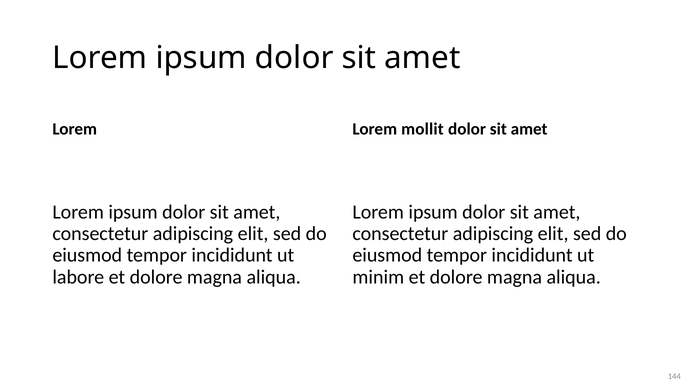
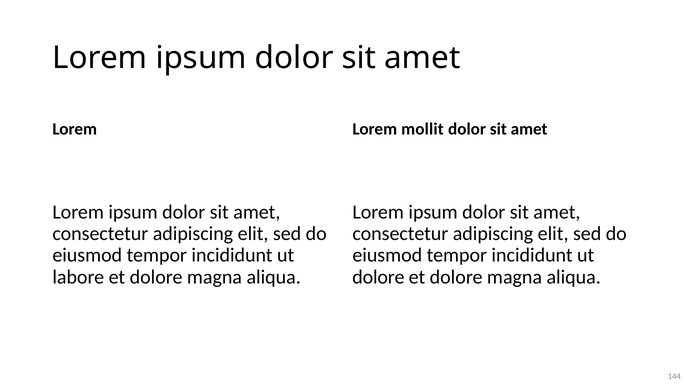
minim: minim -> dolore (378, 277)
